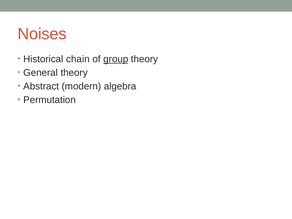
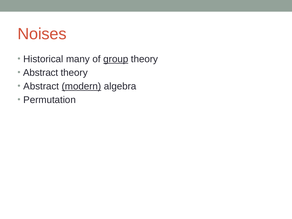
chain: chain -> many (78, 59)
General: General -> Abstract (41, 73)
modern underline: none -> present (81, 86)
